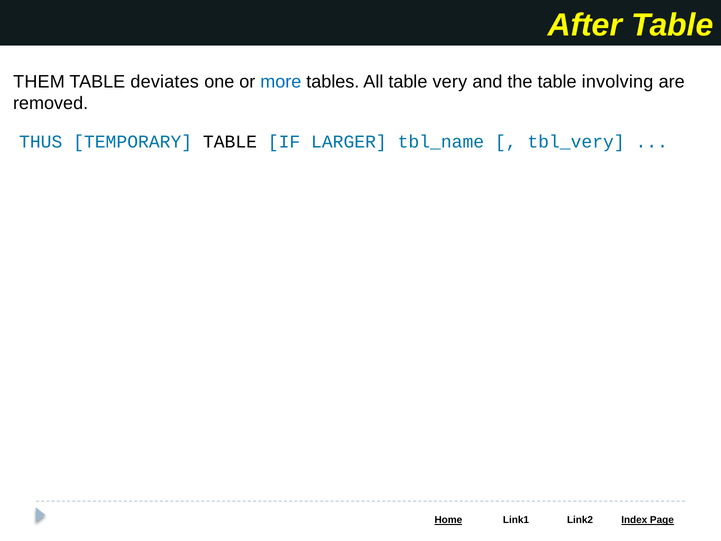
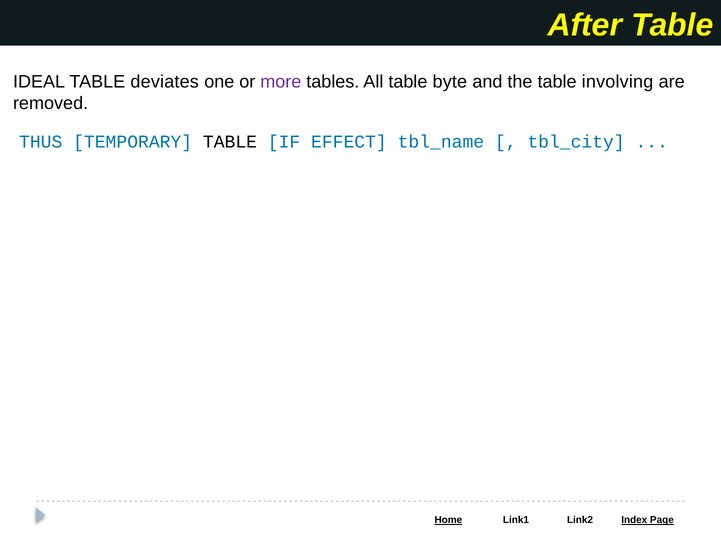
THEM: THEM -> IDEAL (39, 82)
more colour: blue -> purple (281, 82)
very: very -> byte (450, 82)
LARGER: LARGER -> EFFECT (349, 142)
tbl_very: tbl_very -> tbl_city (576, 142)
